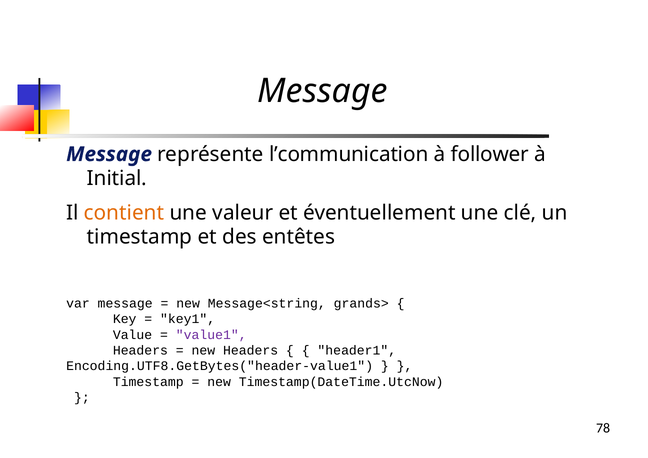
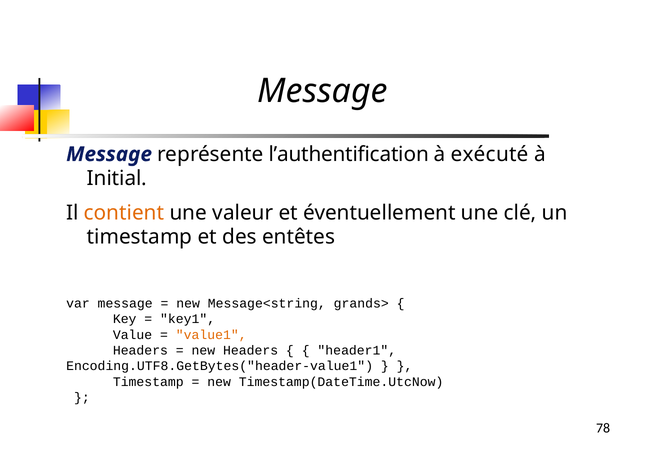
l’communication: l’communication -> l’authentification (349, 154)
follower: follower -> exécuté (490, 154)
value1 colour: purple -> orange (211, 335)
